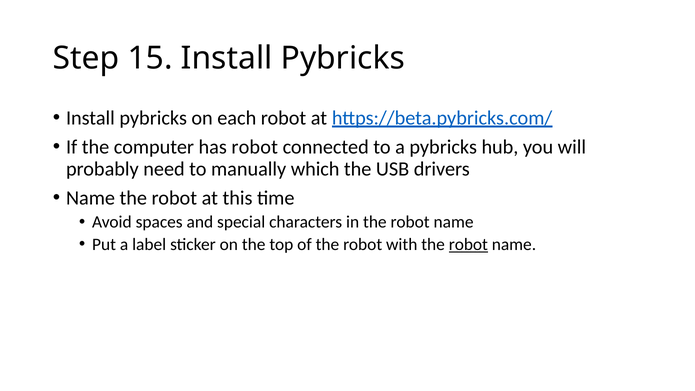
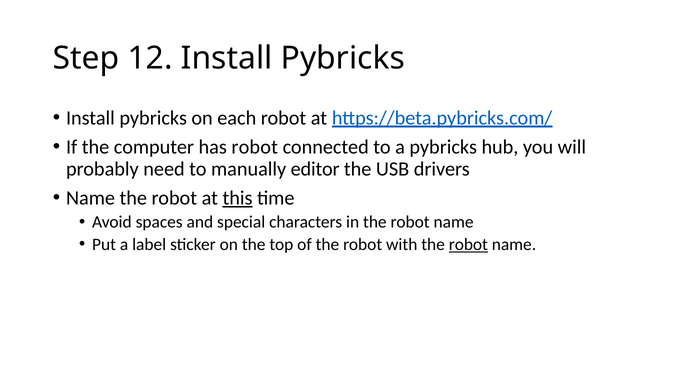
15: 15 -> 12 (150, 58)
which: which -> editor (315, 169)
this underline: none -> present (237, 198)
